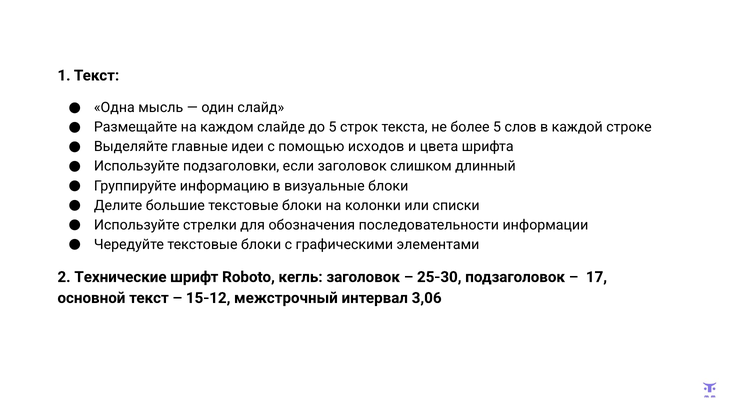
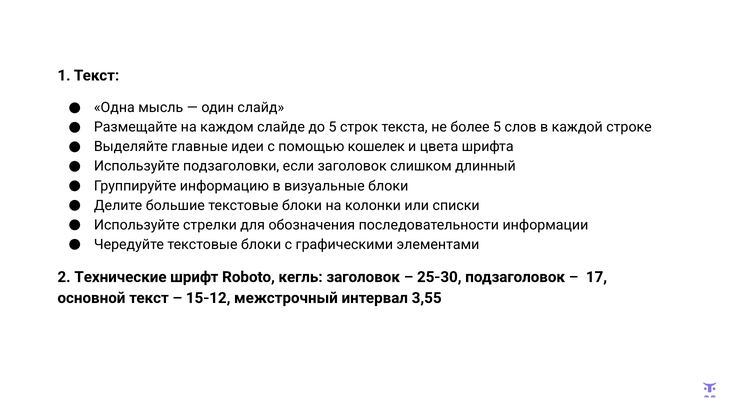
исходов: исходов -> кошелек (376, 147)
3,06: 3,06 -> 3,55 (427, 298)
